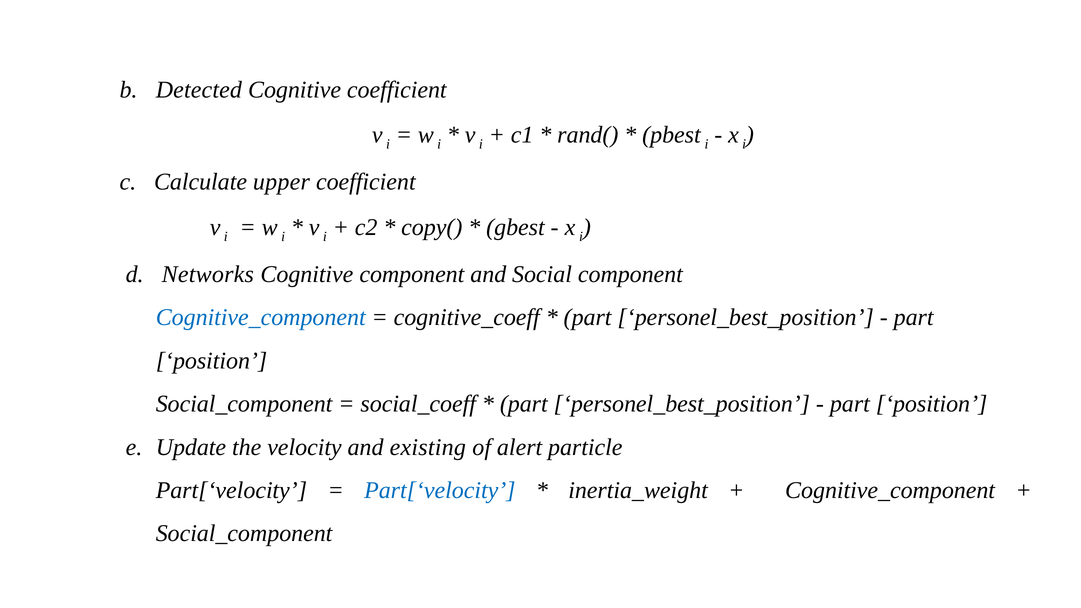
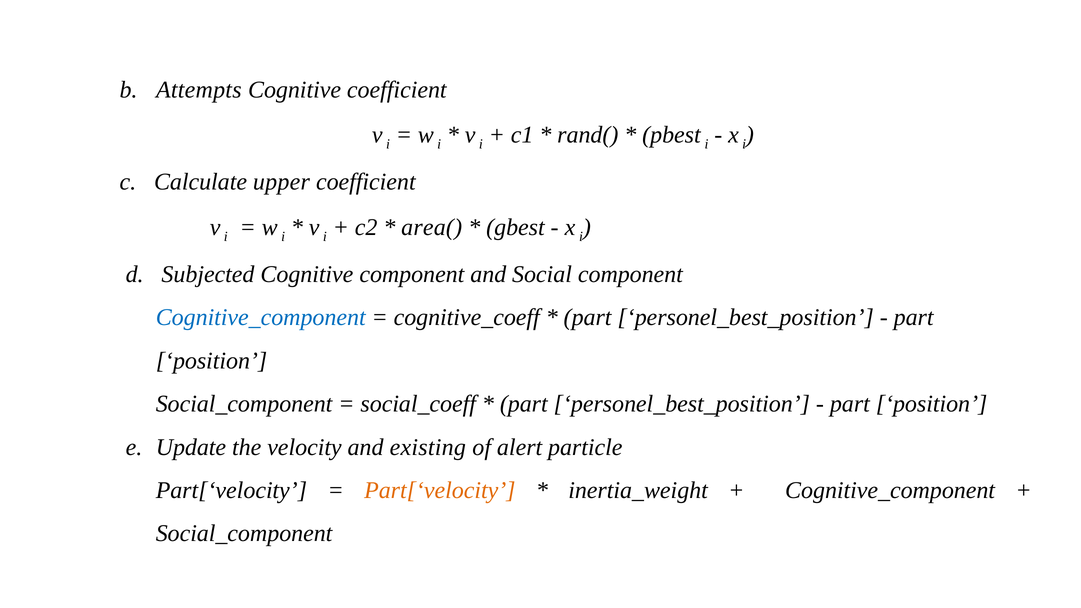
Detected: Detected -> Attempts (199, 90)
copy(: copy( -> area( (432, 227)
Networks: Networks -> Subjected (208, 274)
Part[‘velocity colour: blue -> orange (440, 490)
